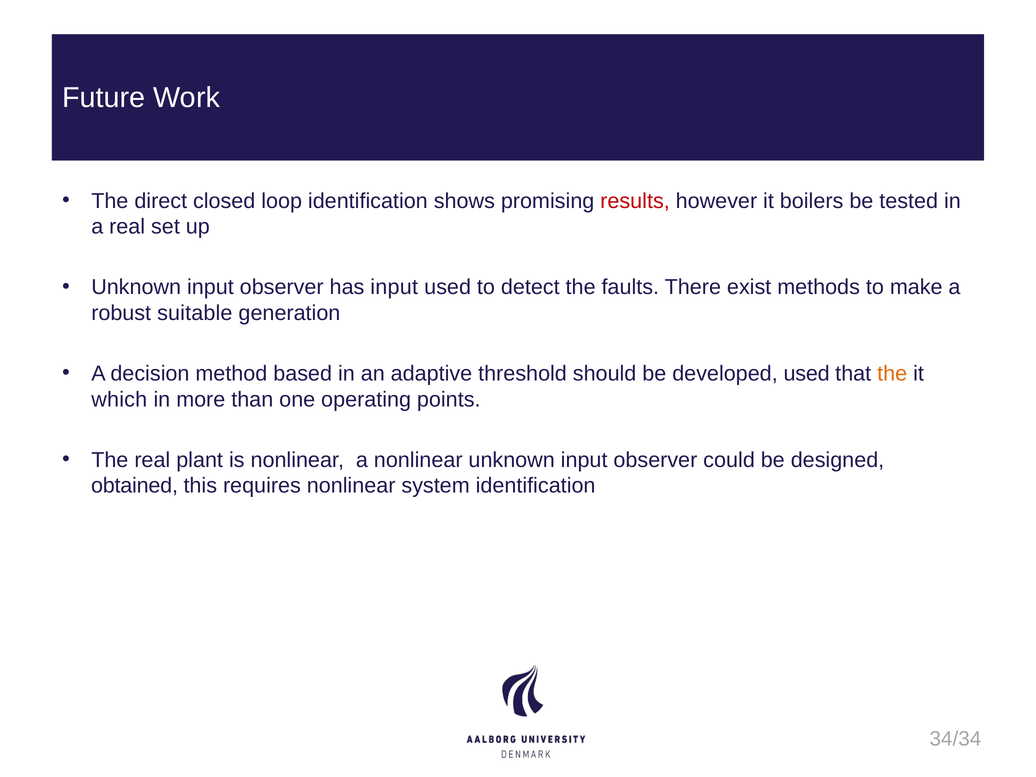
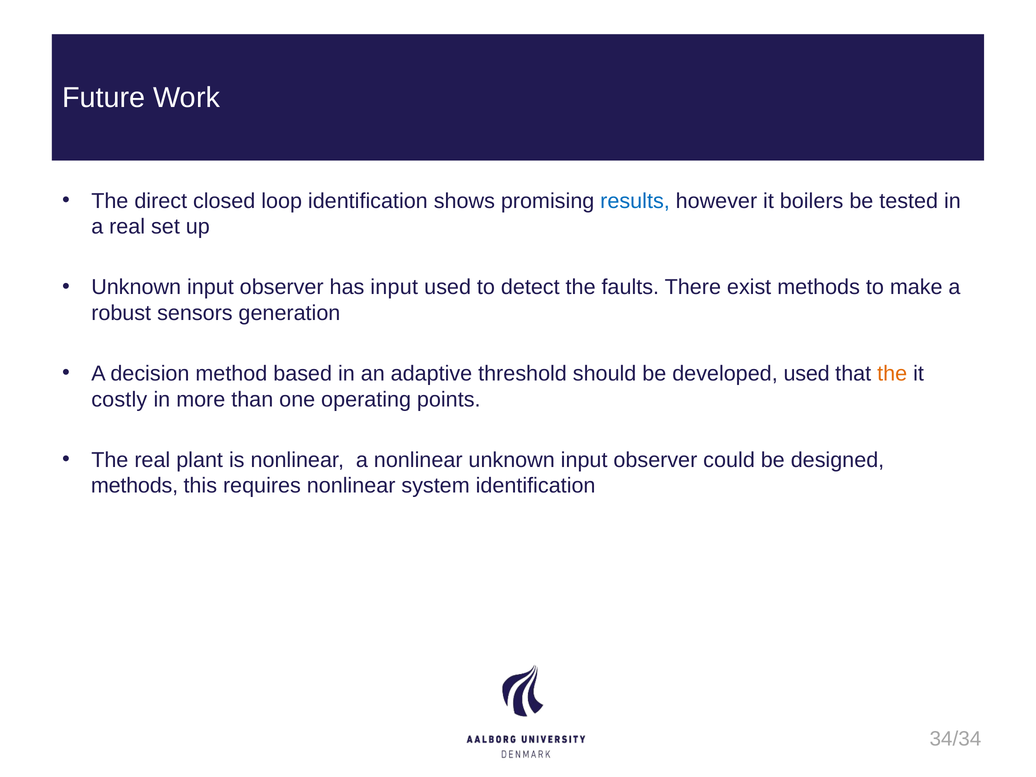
results colour: red -> blue (635, 201)
suitable: suitable -> sensors (195, 313)
which: which -> costly (119, 400)
obtained: obtained -> methods (135, 486)
